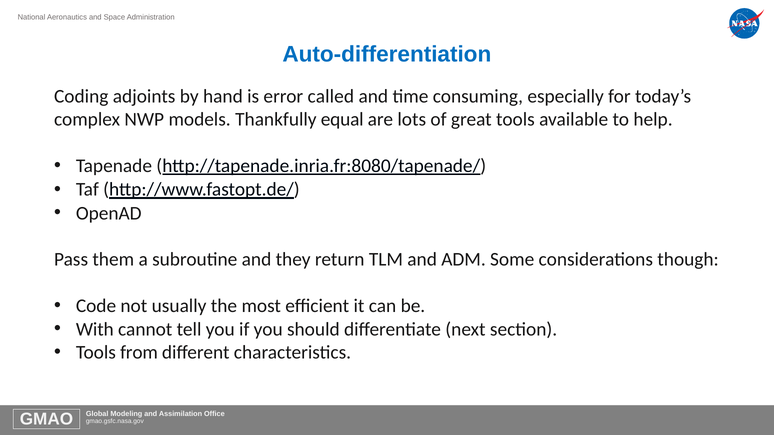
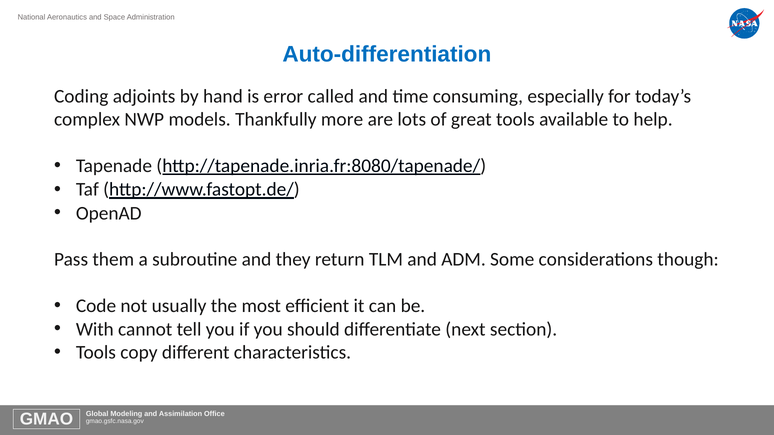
equal: equal -> more (342, 120)
from: from -> copy (139, 353)
